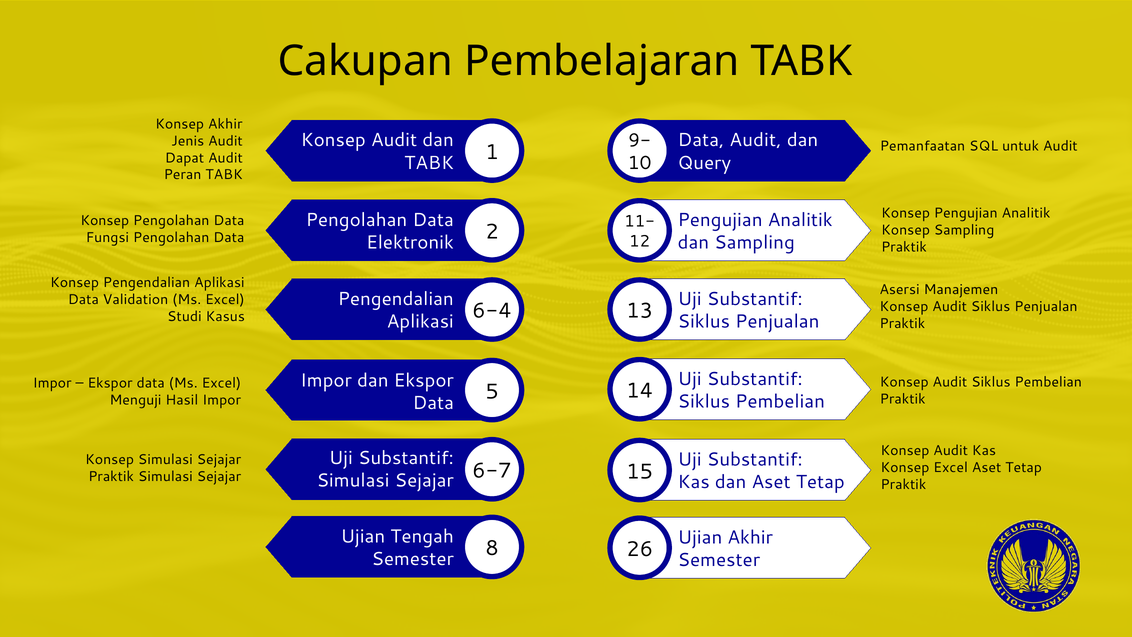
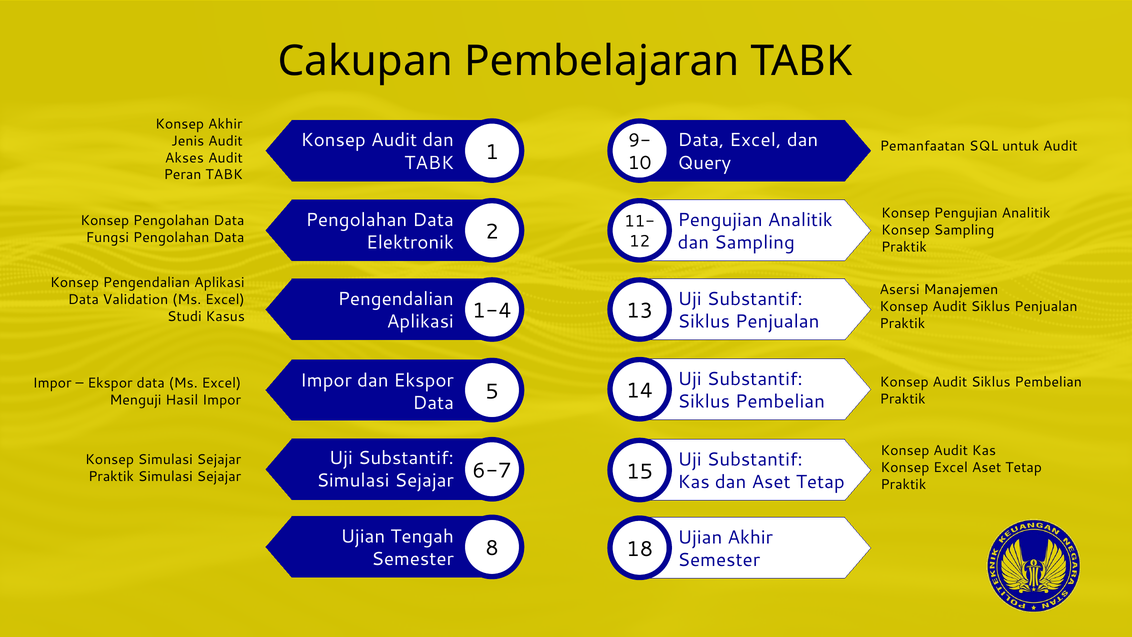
Data Audit: Audit -> Excel (755, 140)
Dapat: Dapat -> Akses (184, 158)
6-4: 6-4 -> 1-4 (492, 311)
26: 26 -> 18 (640, 549)
